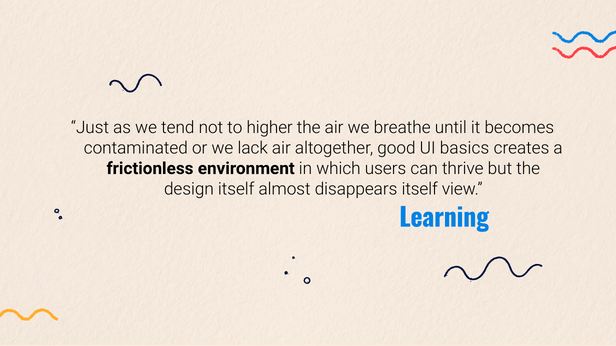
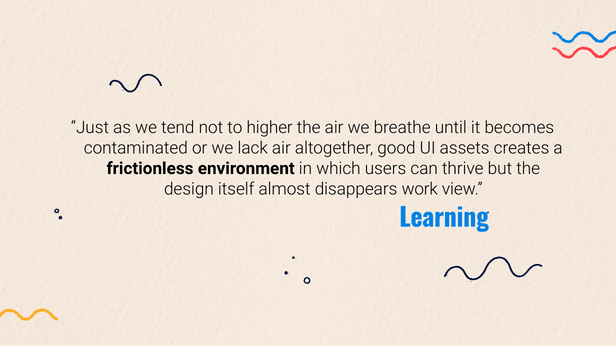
basics: basics -> assets (465, 148)
disappears itself: itself -> work (420, 189)
